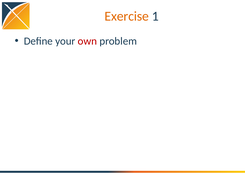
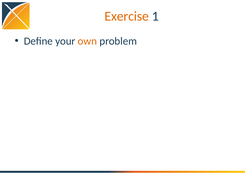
own colour: red -> orange (87, 41)
